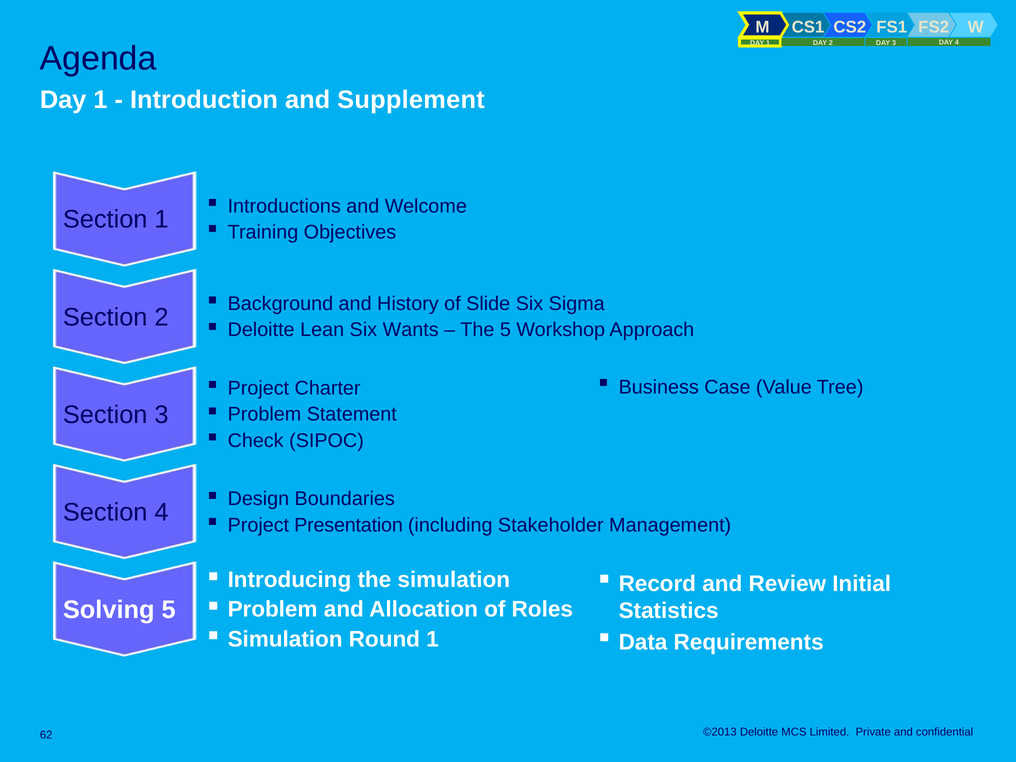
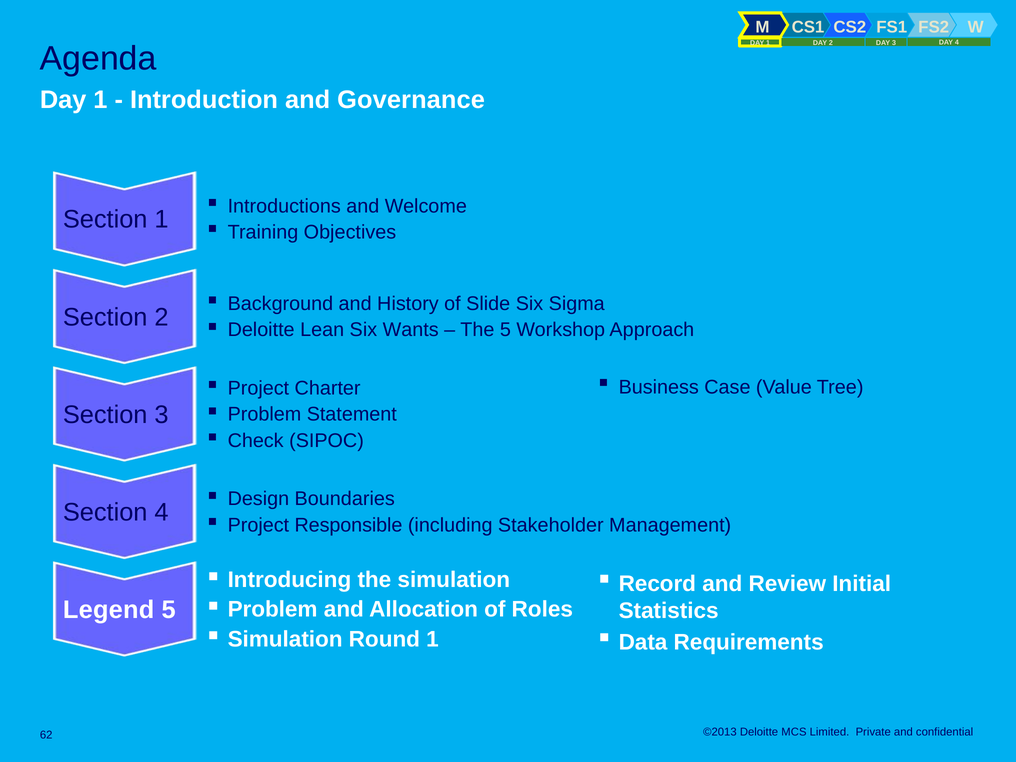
Supplement: Supplement -> Governance (411, 100)
Presentation: Presentation -> Responsible (348, 525)
Solving: Solving -> Legend (109, 610)
